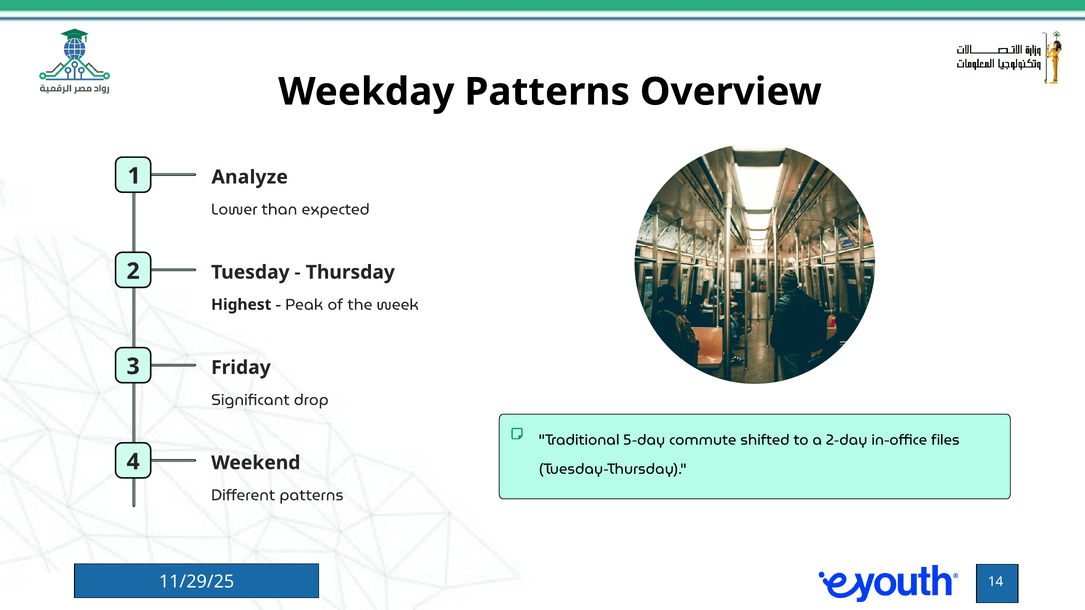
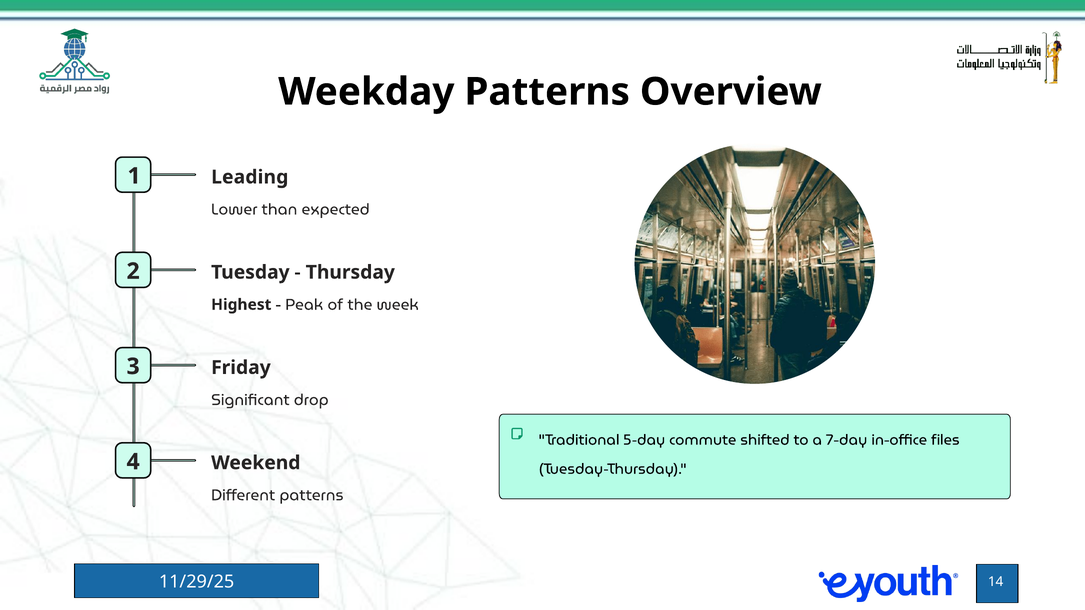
Analyze: Analyze -> Leading (250, 177)
2-day: 2-day -> 7-day (847, 440)
